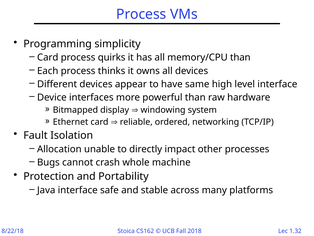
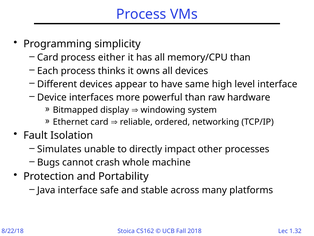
quirks: quirks -> either (112, 57)
Allocation: Allocation -> Simulates (59, 149)
